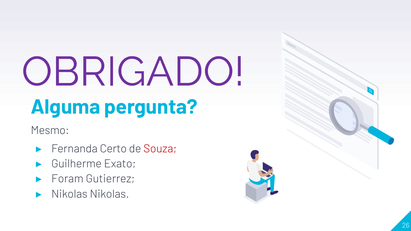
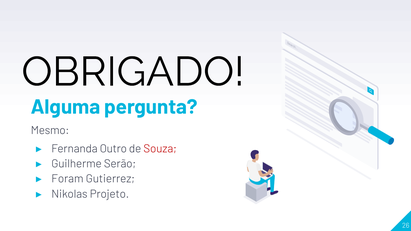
OBRIGADO colour: purple -> black (133, 72)
Certo: Certo -> Outro (113, 149)
Exato: Exato -> Serão (120, 164)
Nikolas Nikolas: Nikolas -> Projeto (109, 194)
